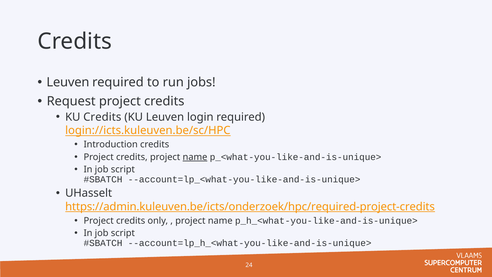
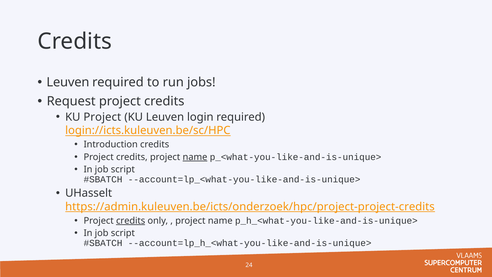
KU Credits: Credits -> Project (102, 117)
https://admin.kuleuven.be/icts/onderzoek/hpc/required-project-credits: https://admin.kuleuven.be/icts/onderzoek/hpc/required-project-credits -> https://admin.kuleuven.be/icts/onderzoek/hpc/project-project-credits (250, 206)
credits underline: none -> present (131, 220)
